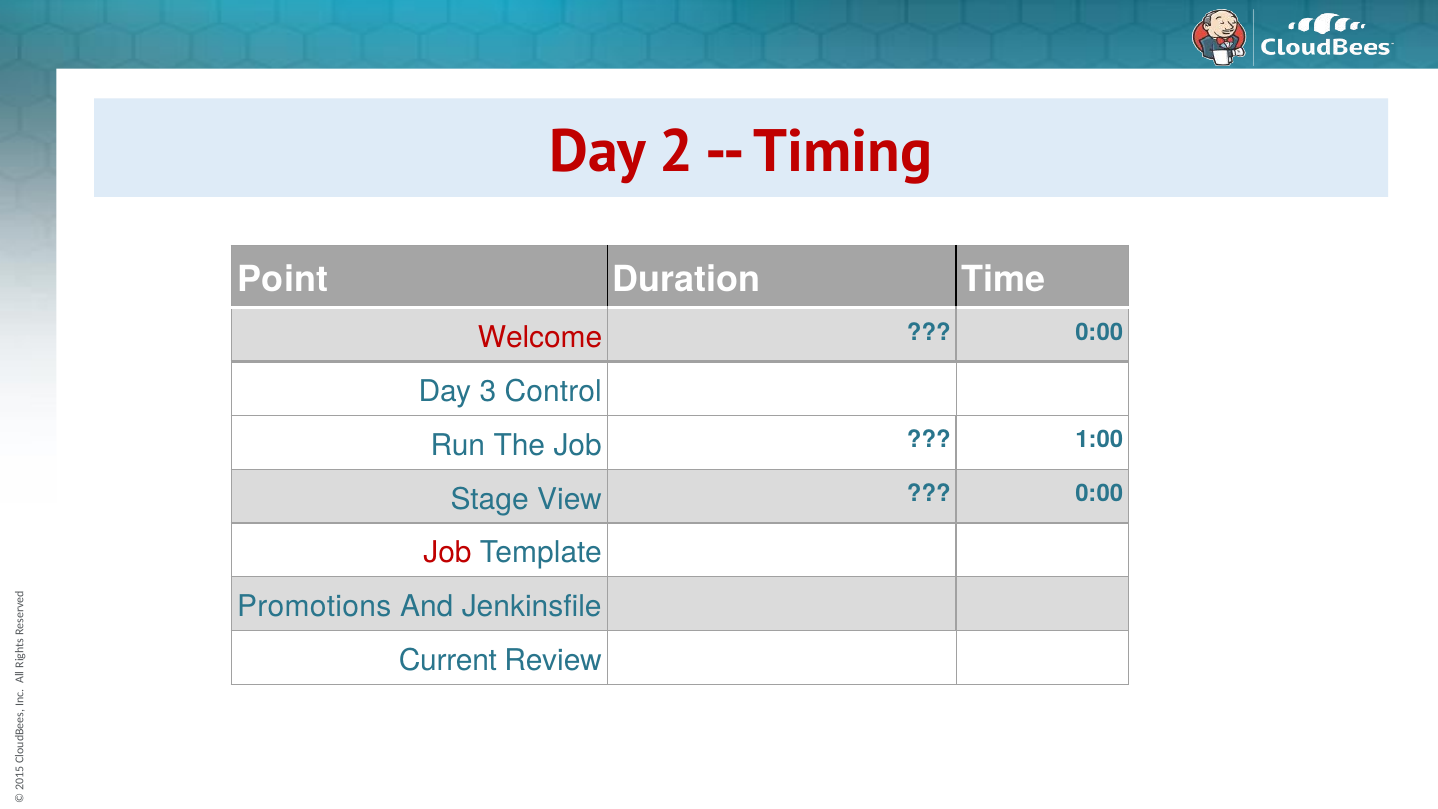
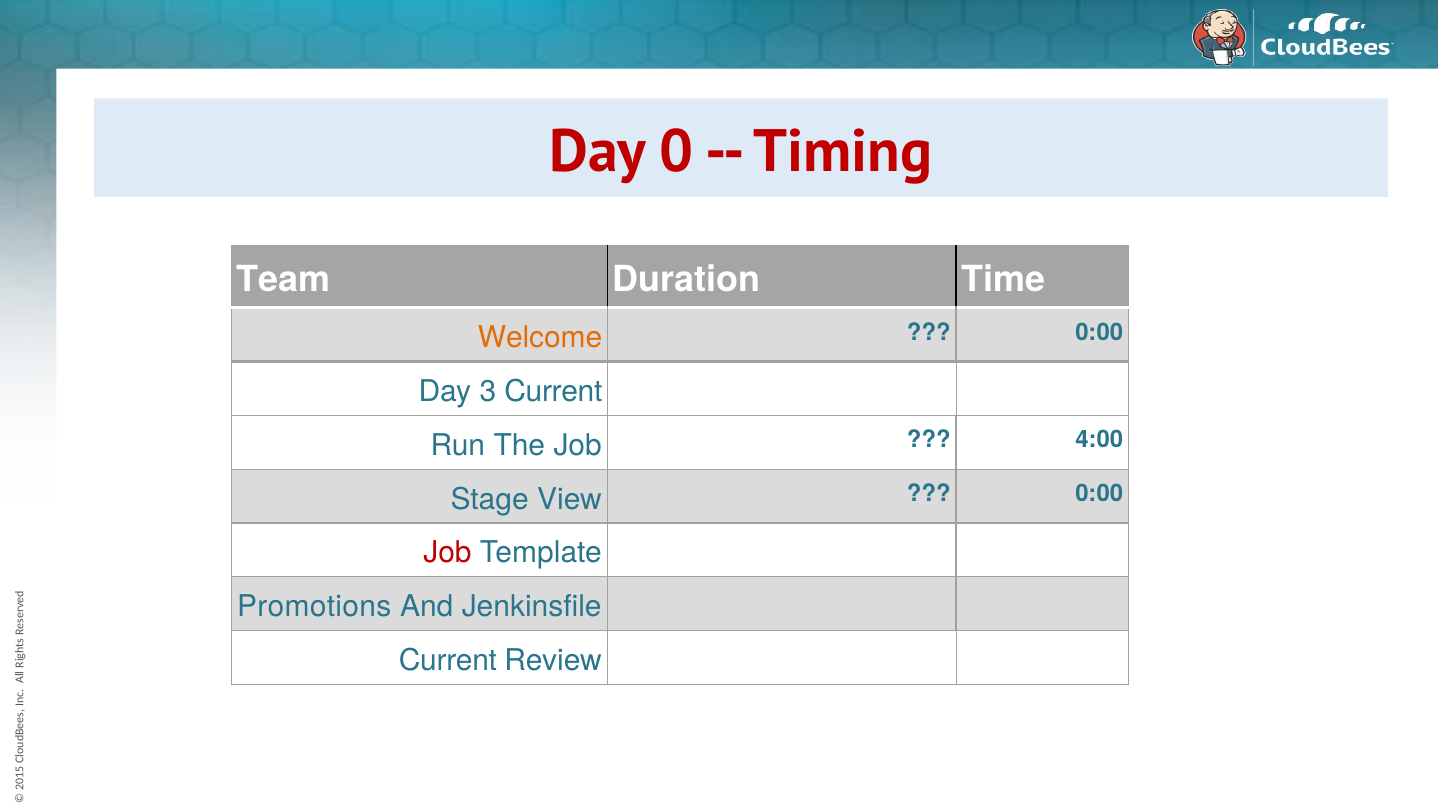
Day 2: 2 -> 0 (677, 152)
Point: Point -> Team (283, 279)
Welcome colour: red -> orange (540, 338)
3 Control: Control -> Current (553, 392)
1:00: 1:00 -> 4:00 (1099, 440)
